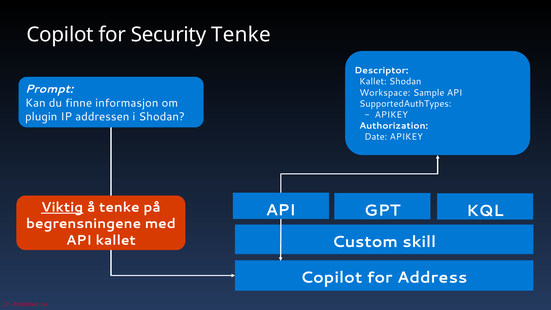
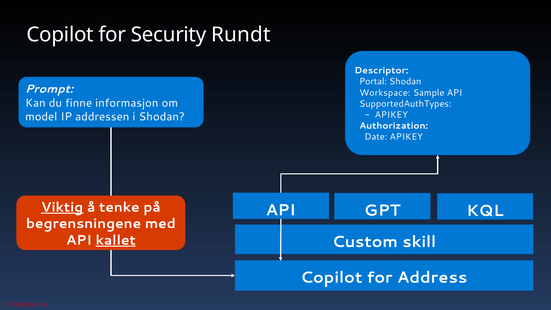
Security Tenke: Tenke -> Rundt (241, 35)
Kallet: Kallet -> Portal (373, 82)
plugin: plugin -> model (41, 117)
kallet underline: none -> present (116, 240)
